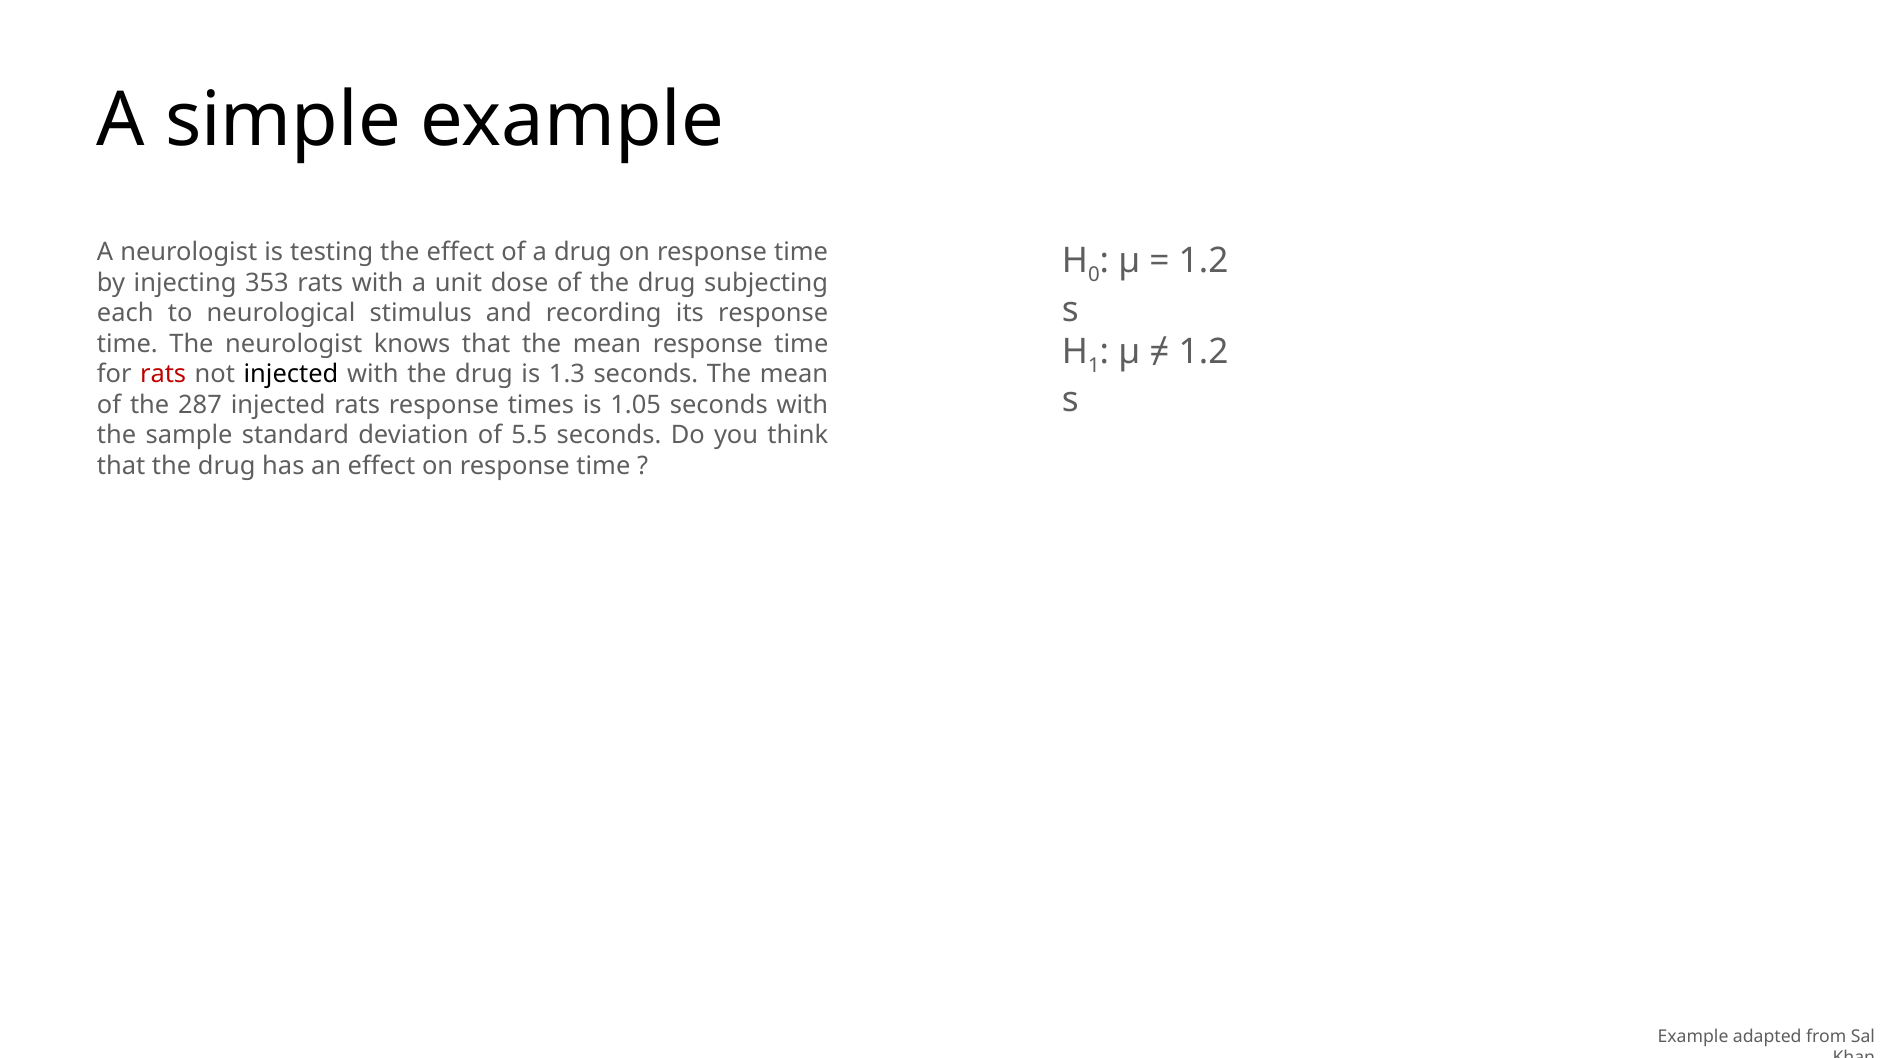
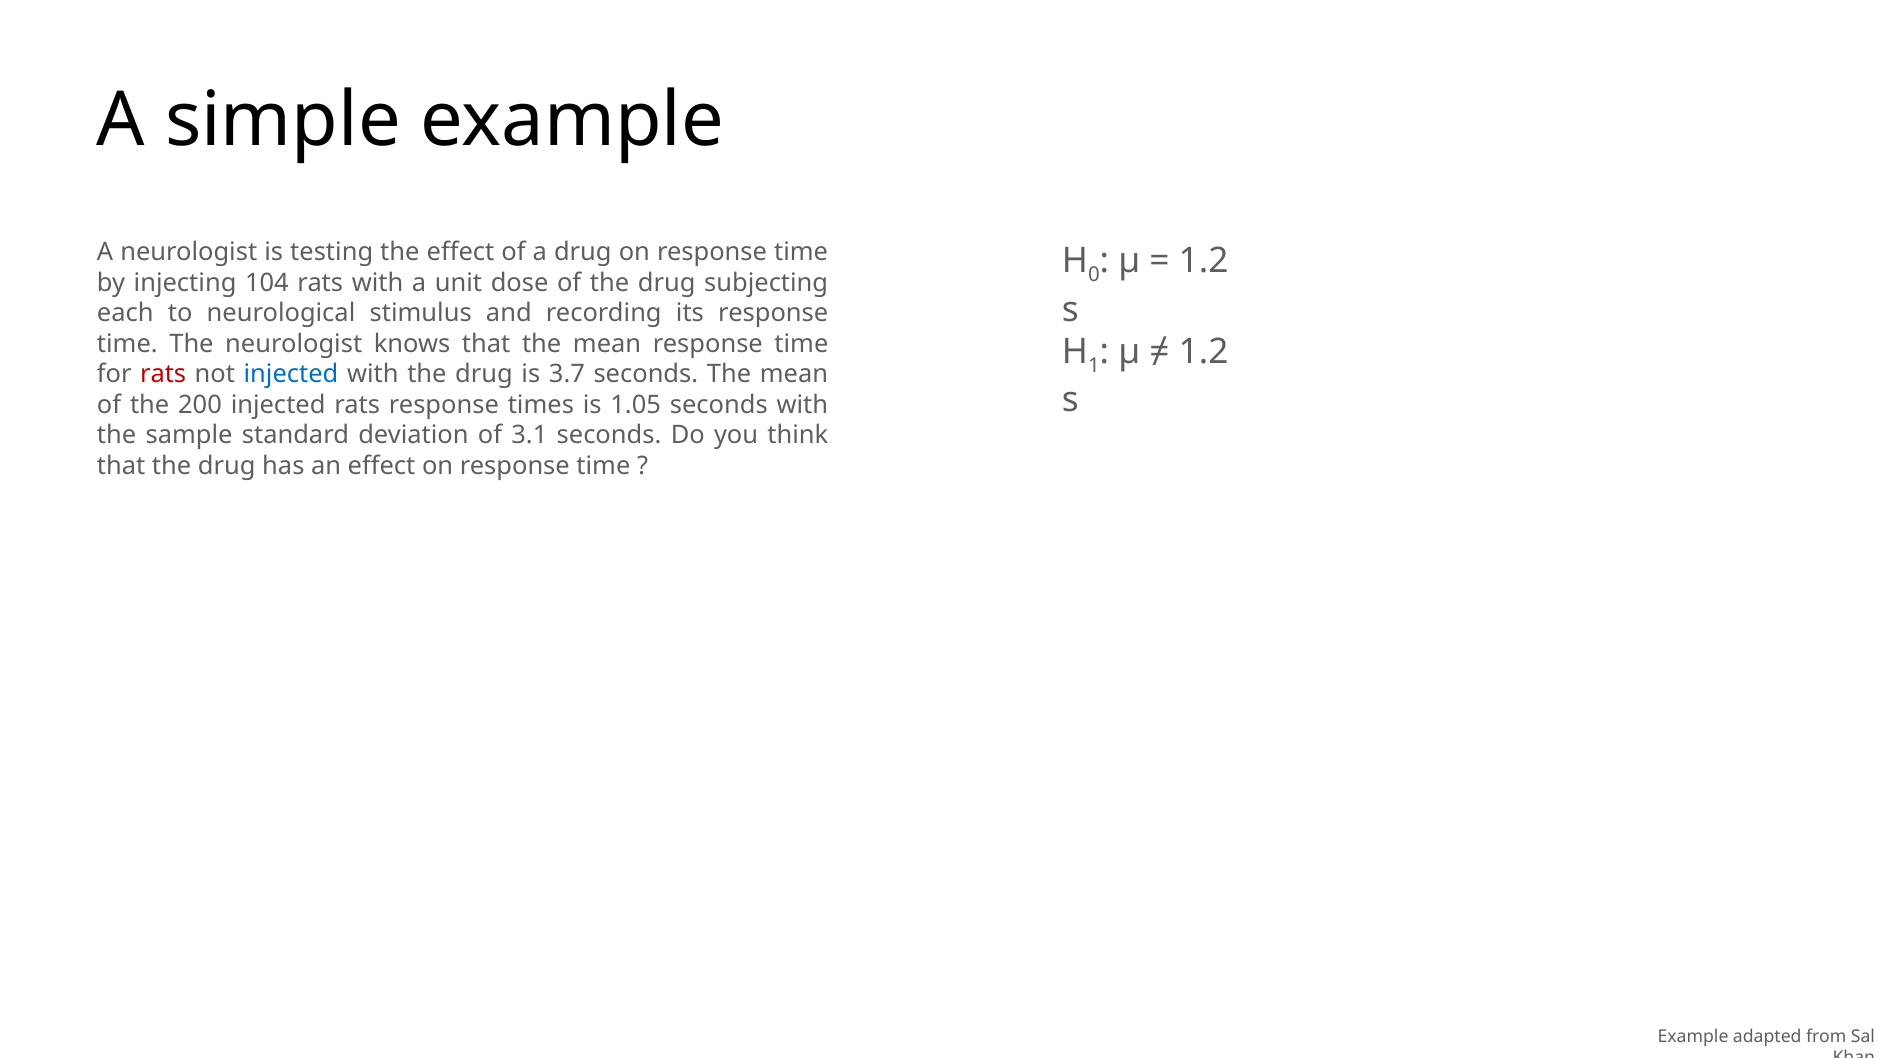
353: 353 -> 104 (267, 283)
injected colour: black -> blue (291, 375)
1.3: 1.3 -> 3.7 (567, 375)
287: 287 -> 200 (200, 405)
5.5: 5.5 -> 3.1 (529, 436)
